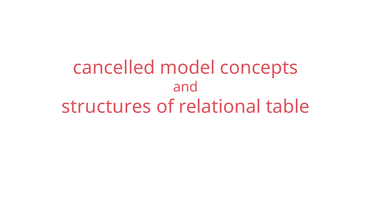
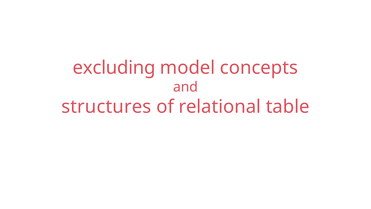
cancelled: cancelled -> excluding (114, 68)
